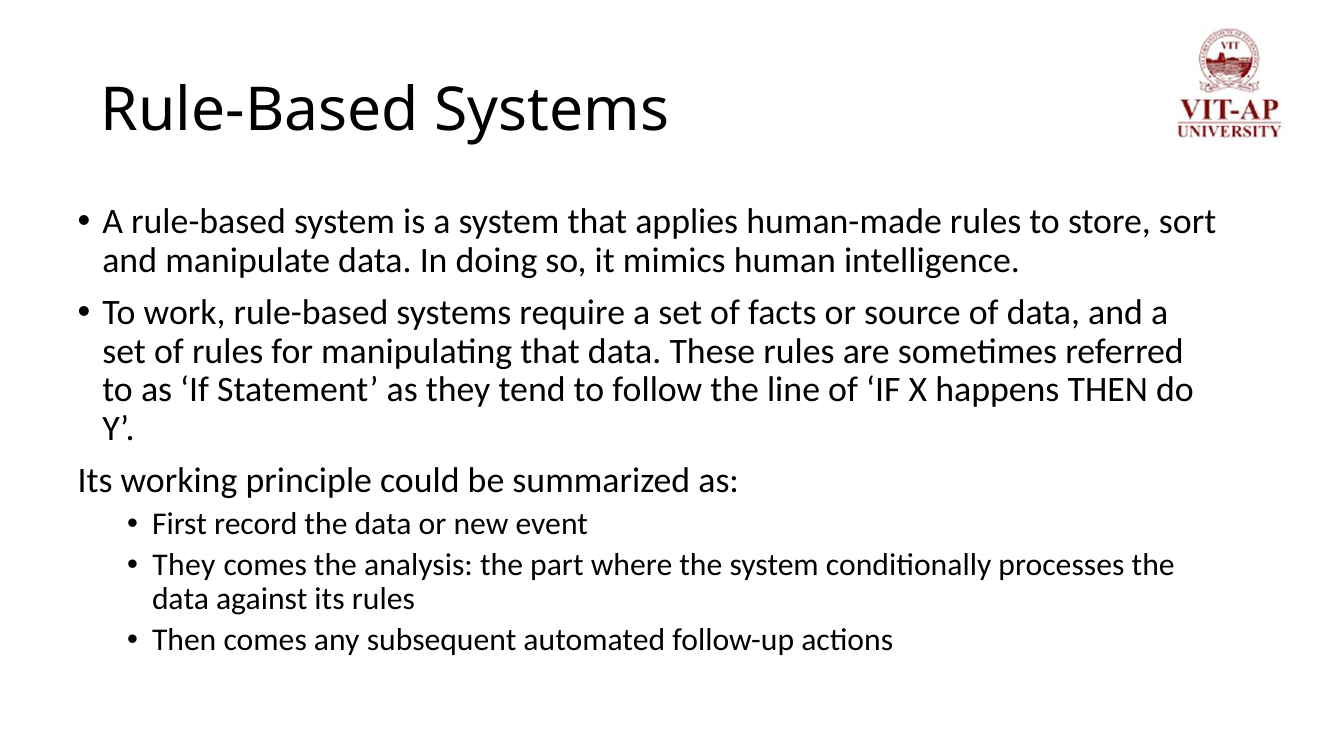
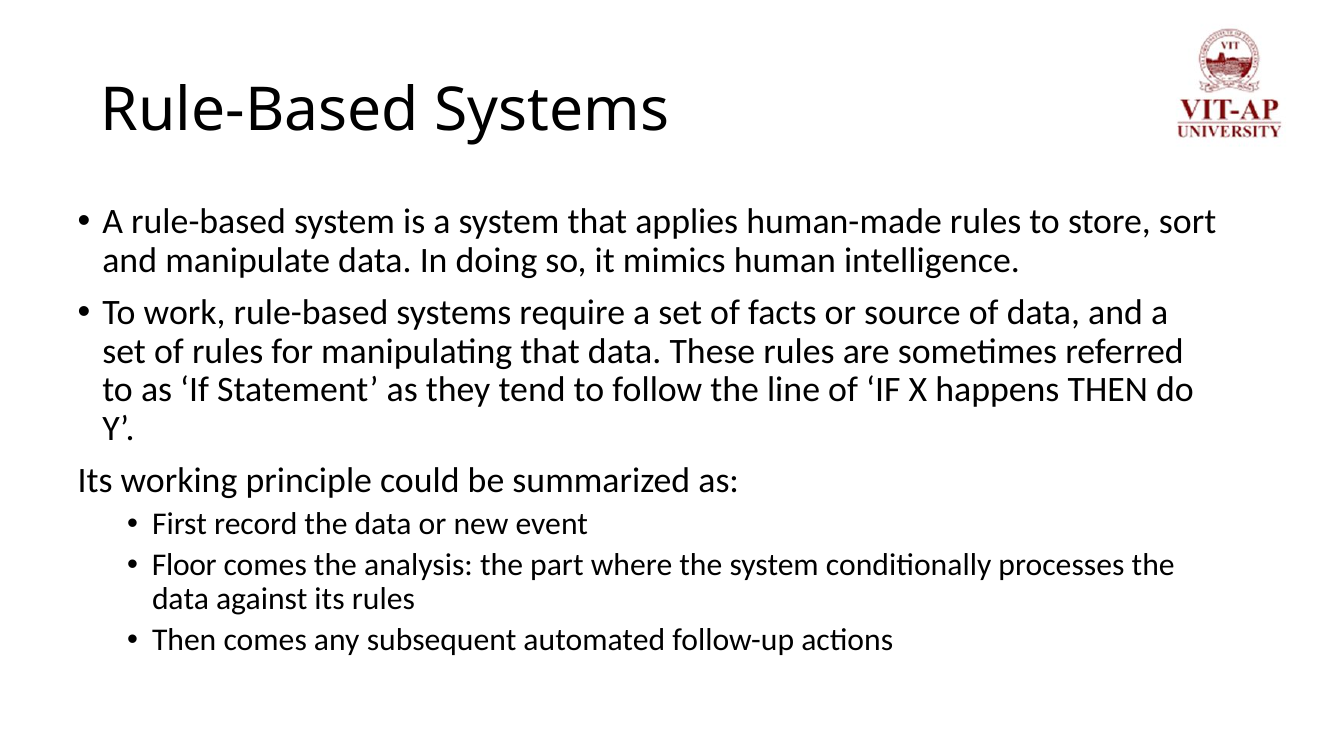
They: They -> Floor (184, 566)
